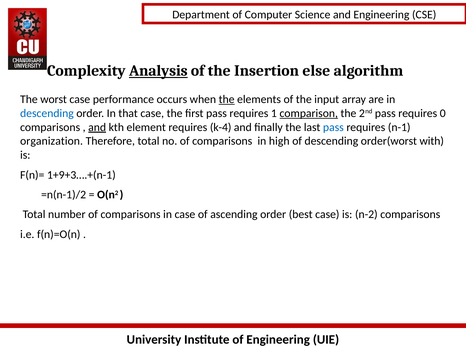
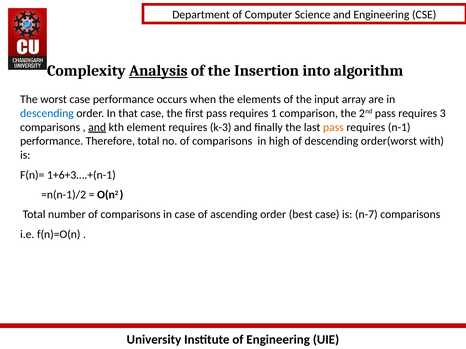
else: else -> into (316, 71)
the underline: present -> none (227, 99)
comparison underline: present -> none (309, 113)
0: 0 -> 3 (443, 113)
k-4: k-4 -> k-3 (221, 127)
pass colour: blue -> orange (333, 127)
organization: organization -> performance (52, 141)
1+9+3….+(n-1: 1+9+3….+(n-1 -> 1+6+3….+(n-1 (81, 175)
n-2: n-2 -> n-7 (366, 215)
